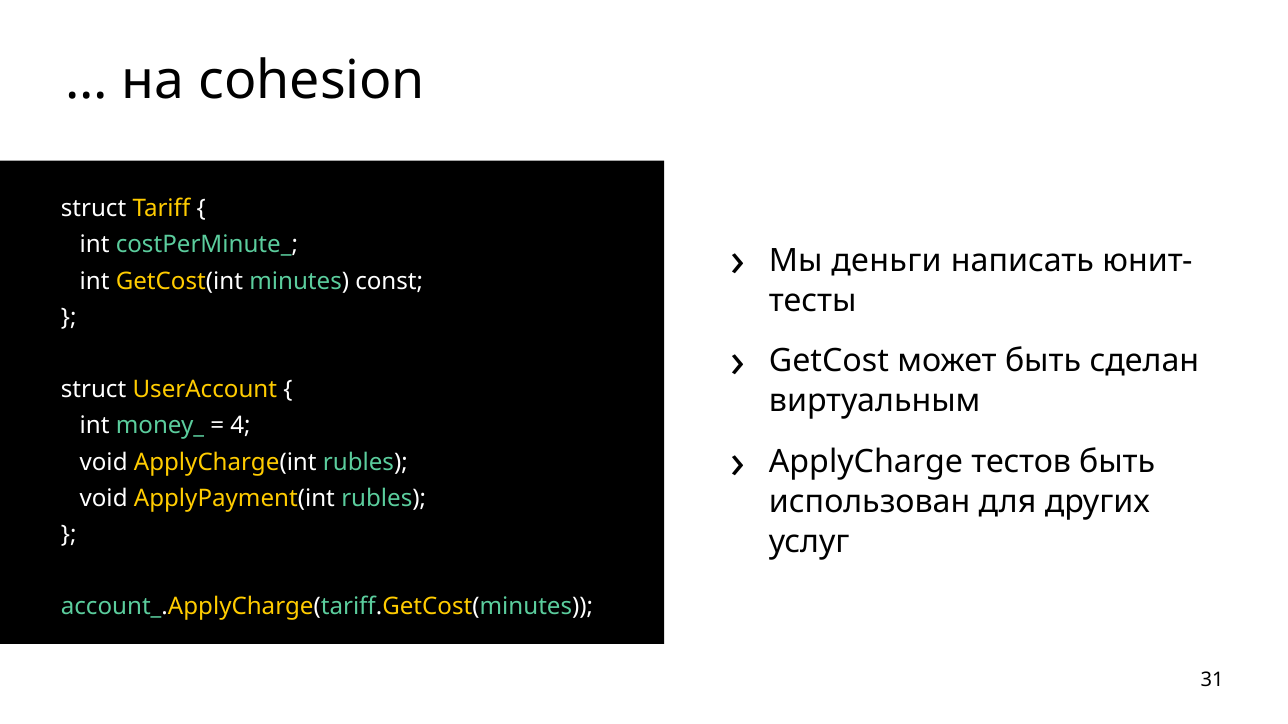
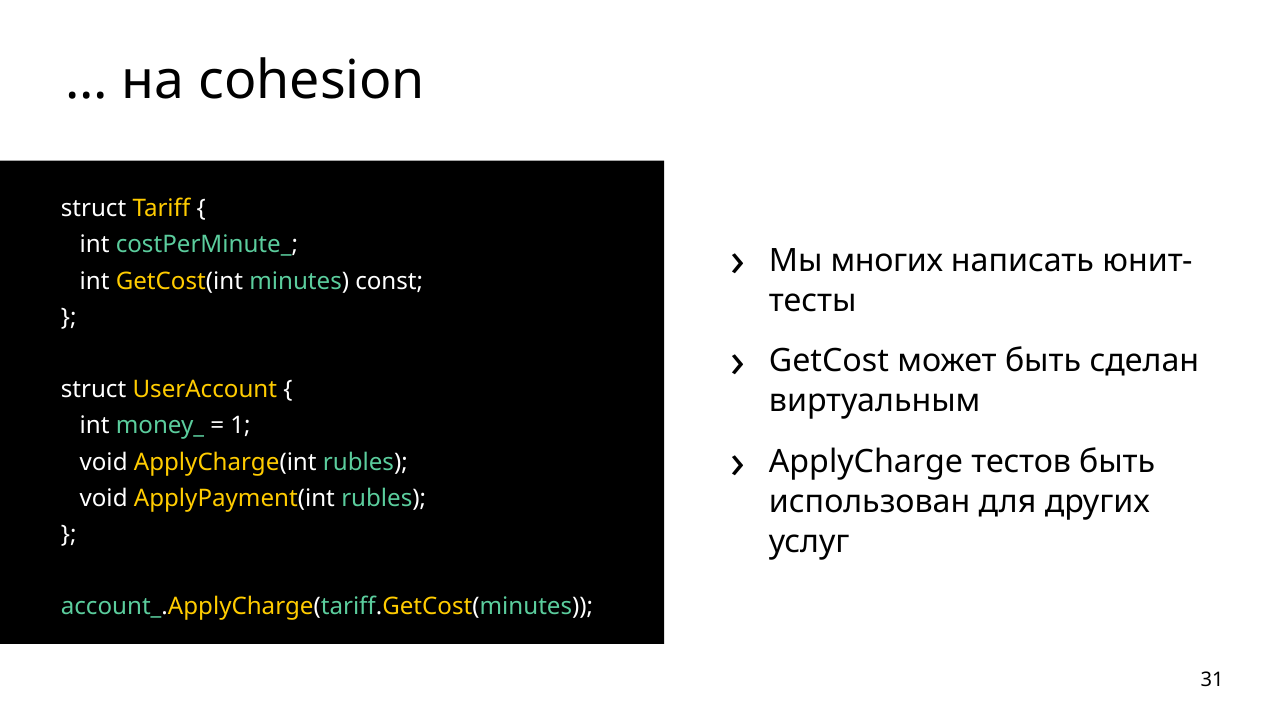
деньги: деньги -> многих (887, 261)
4: 4 -> 1 (241, 426)
